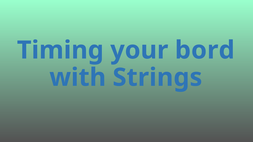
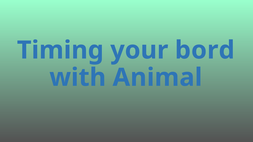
Strings: Strings -> Animal (157, 78)
